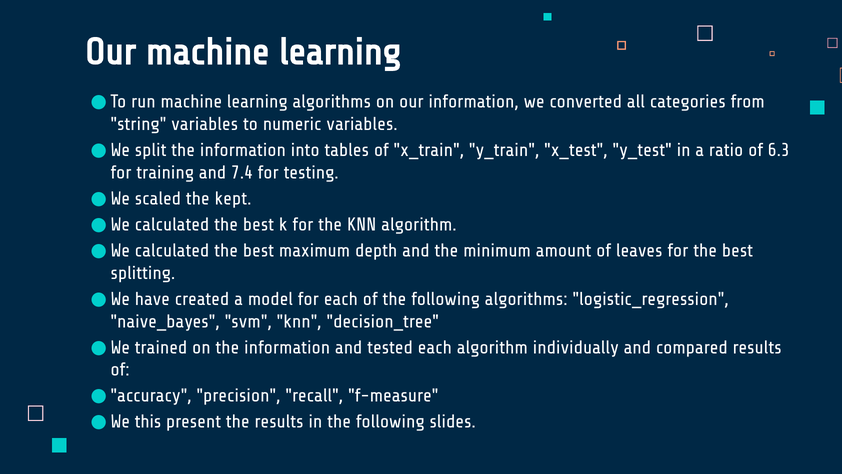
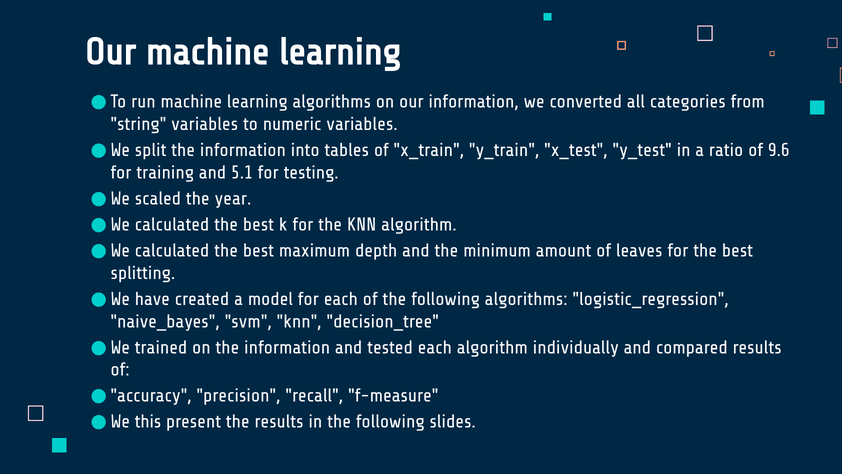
6.3: 6.3 -> 9.6 (779, 150)
7.4: 7.4 -> 5.1 (242, 172)
kept: kept -> year (233, 198)
